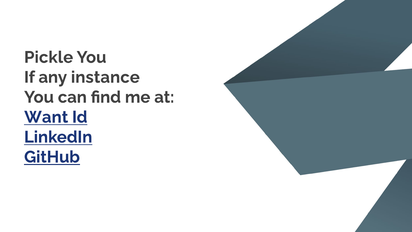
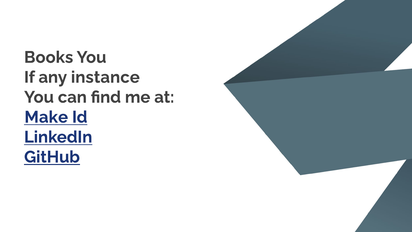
Pickle: Pickle -> Books (49, 57)
Want: Want -> Make (46, 117)
